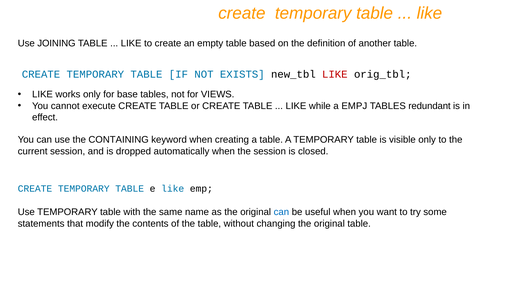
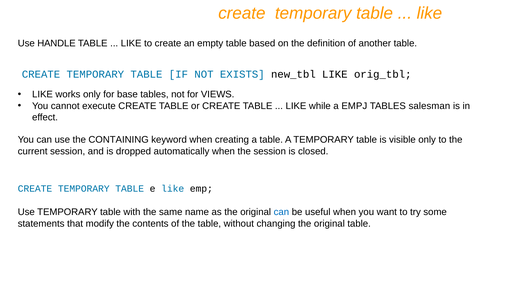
JOINING: JOINING -> HANDLE (56, 43)
LIKE colour: red -> black (335, 74)
redundant: redundant -> salesman (429, 106)
